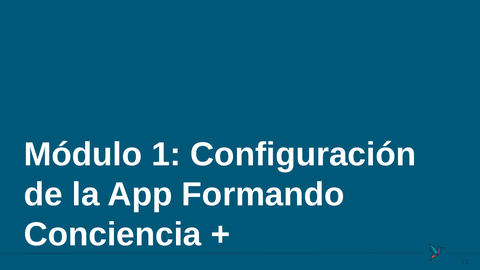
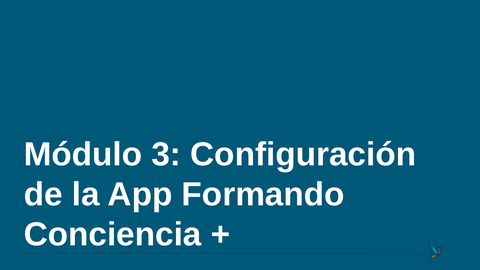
1: 1 -> 3 (166, 154)
